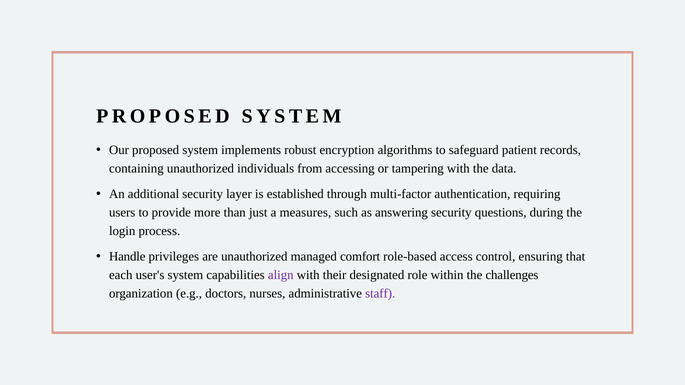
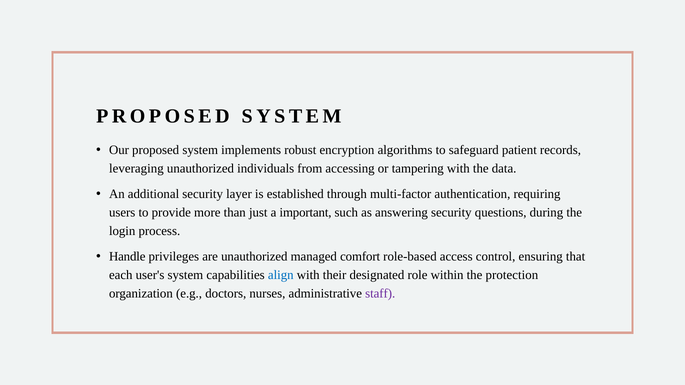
containing: containing -> leveraging (136, 169)
measures: measures -> important (306, 213)
align colour: purple -> blue (281, 275)
challenges: challenges -> protection (512, 275)
